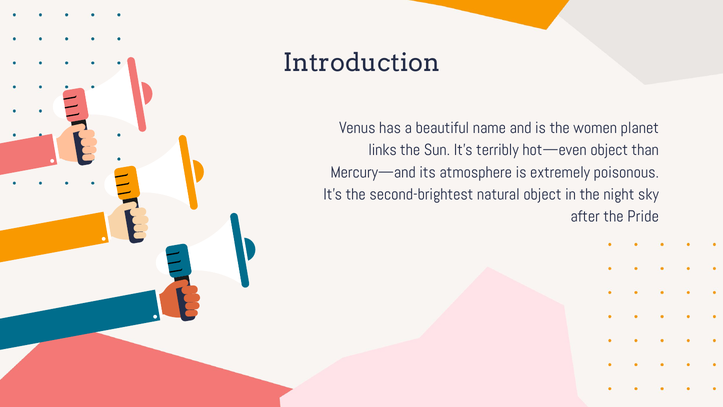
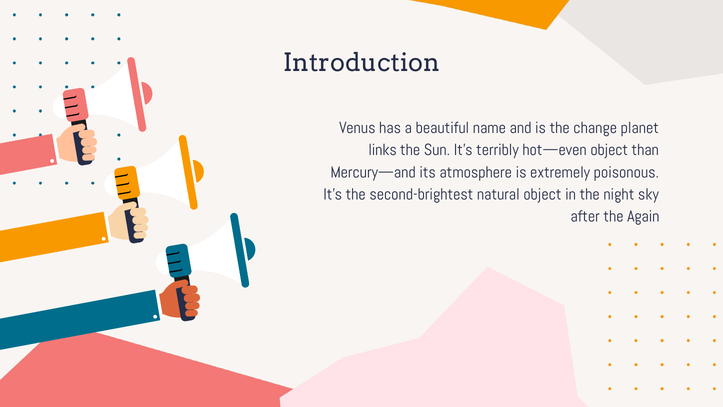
women: women -> change (595, 128)
Pride: Pride -> Again (643, 216)
